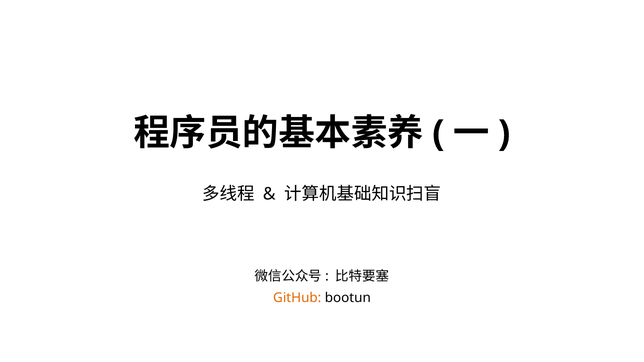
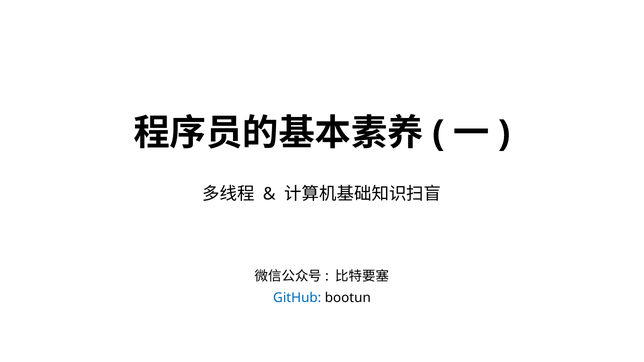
GitHub colour: orange -> blue (297, 298)
